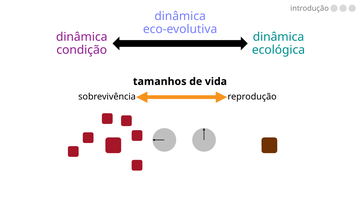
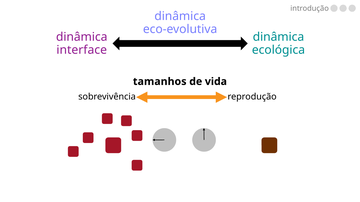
condição: condição -> interface (82, 50)
